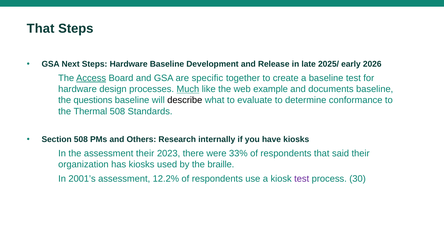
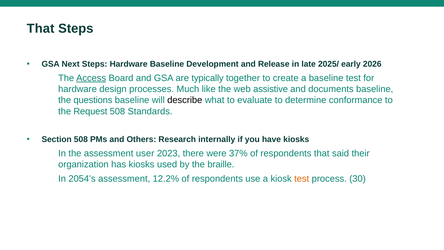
specific: specific -> typically (208, 78)
Much underline: present -> none (188, 89)
example: example -> assistive (271, 89)
Thermal: Thermal -> Request (90, 111)
assessment their: their -> user (145, 153)
33%: 33% -> 37% (238, 153)
2001’s: 2001’s -> 2054’s (82, 179)
test colour: purple -> orange (302, 179)
